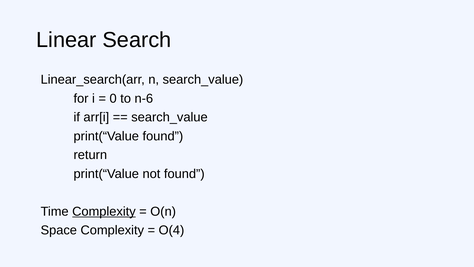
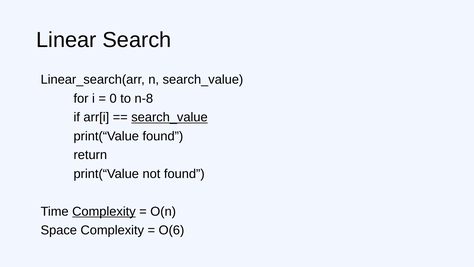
n-6: n-6 -> n-8 (144, 98)
search_value underline: none -> present (170, 117)
O(4: O(4 -> O(6 (171, 230)
